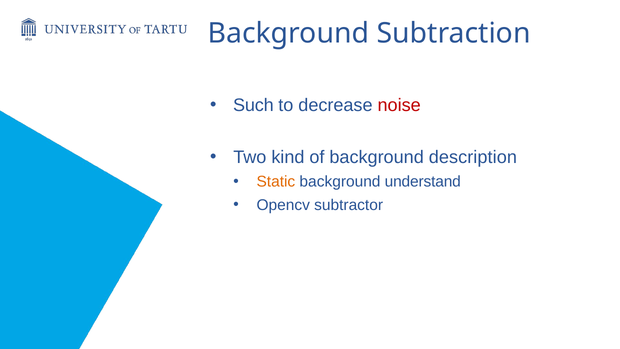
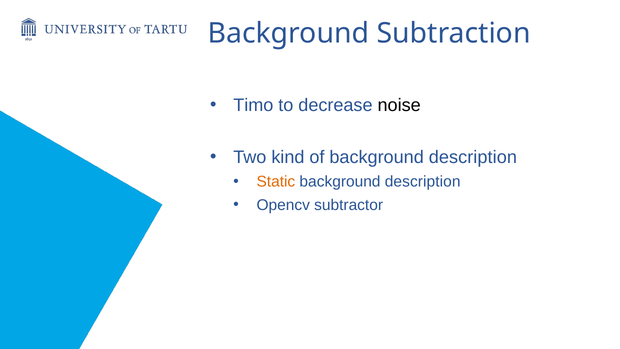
Such: Such -> Timo (253, 105)
noise colour: red -> black (399, 105)
understand: understand -> description (423, 182)
